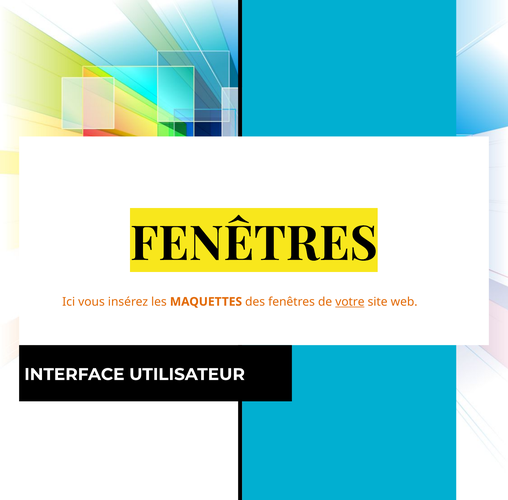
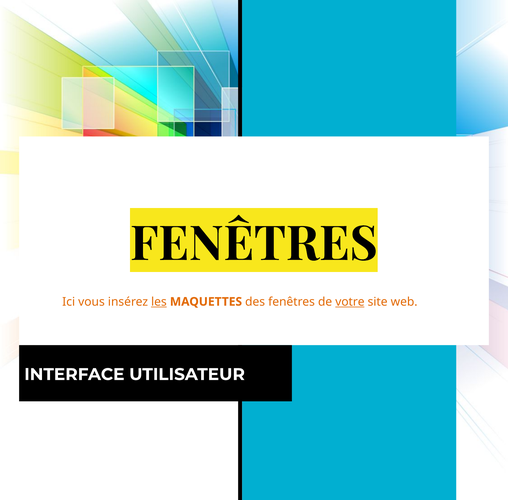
les underline: none -> present (159, 302)
